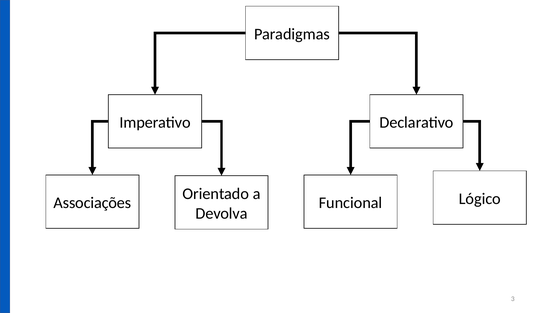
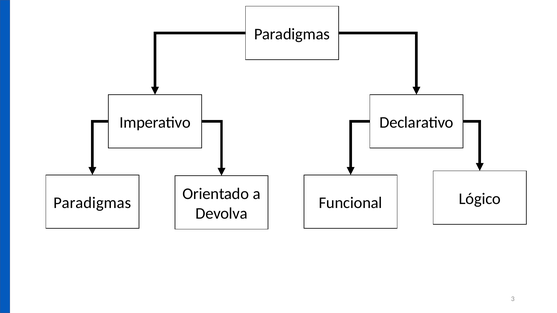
Associações: Associações -> Paradigmas (92, 203)
